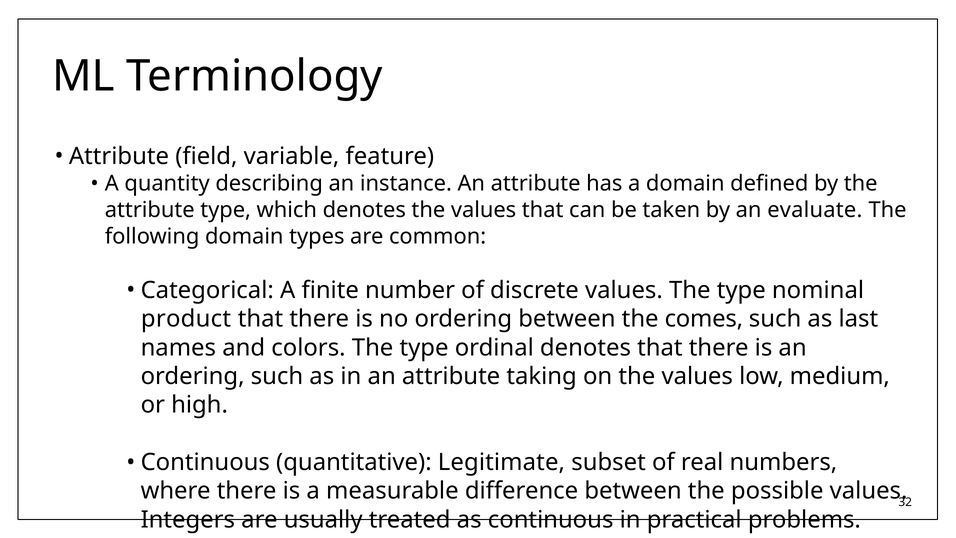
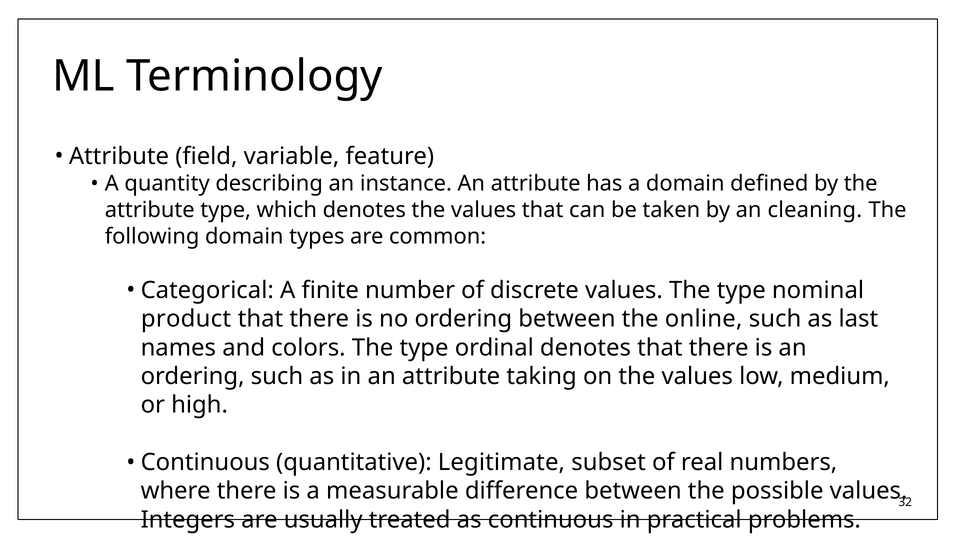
evaluate: evaluate -> cleaning (815, 210)
comes: comes -> online (704, 319)
